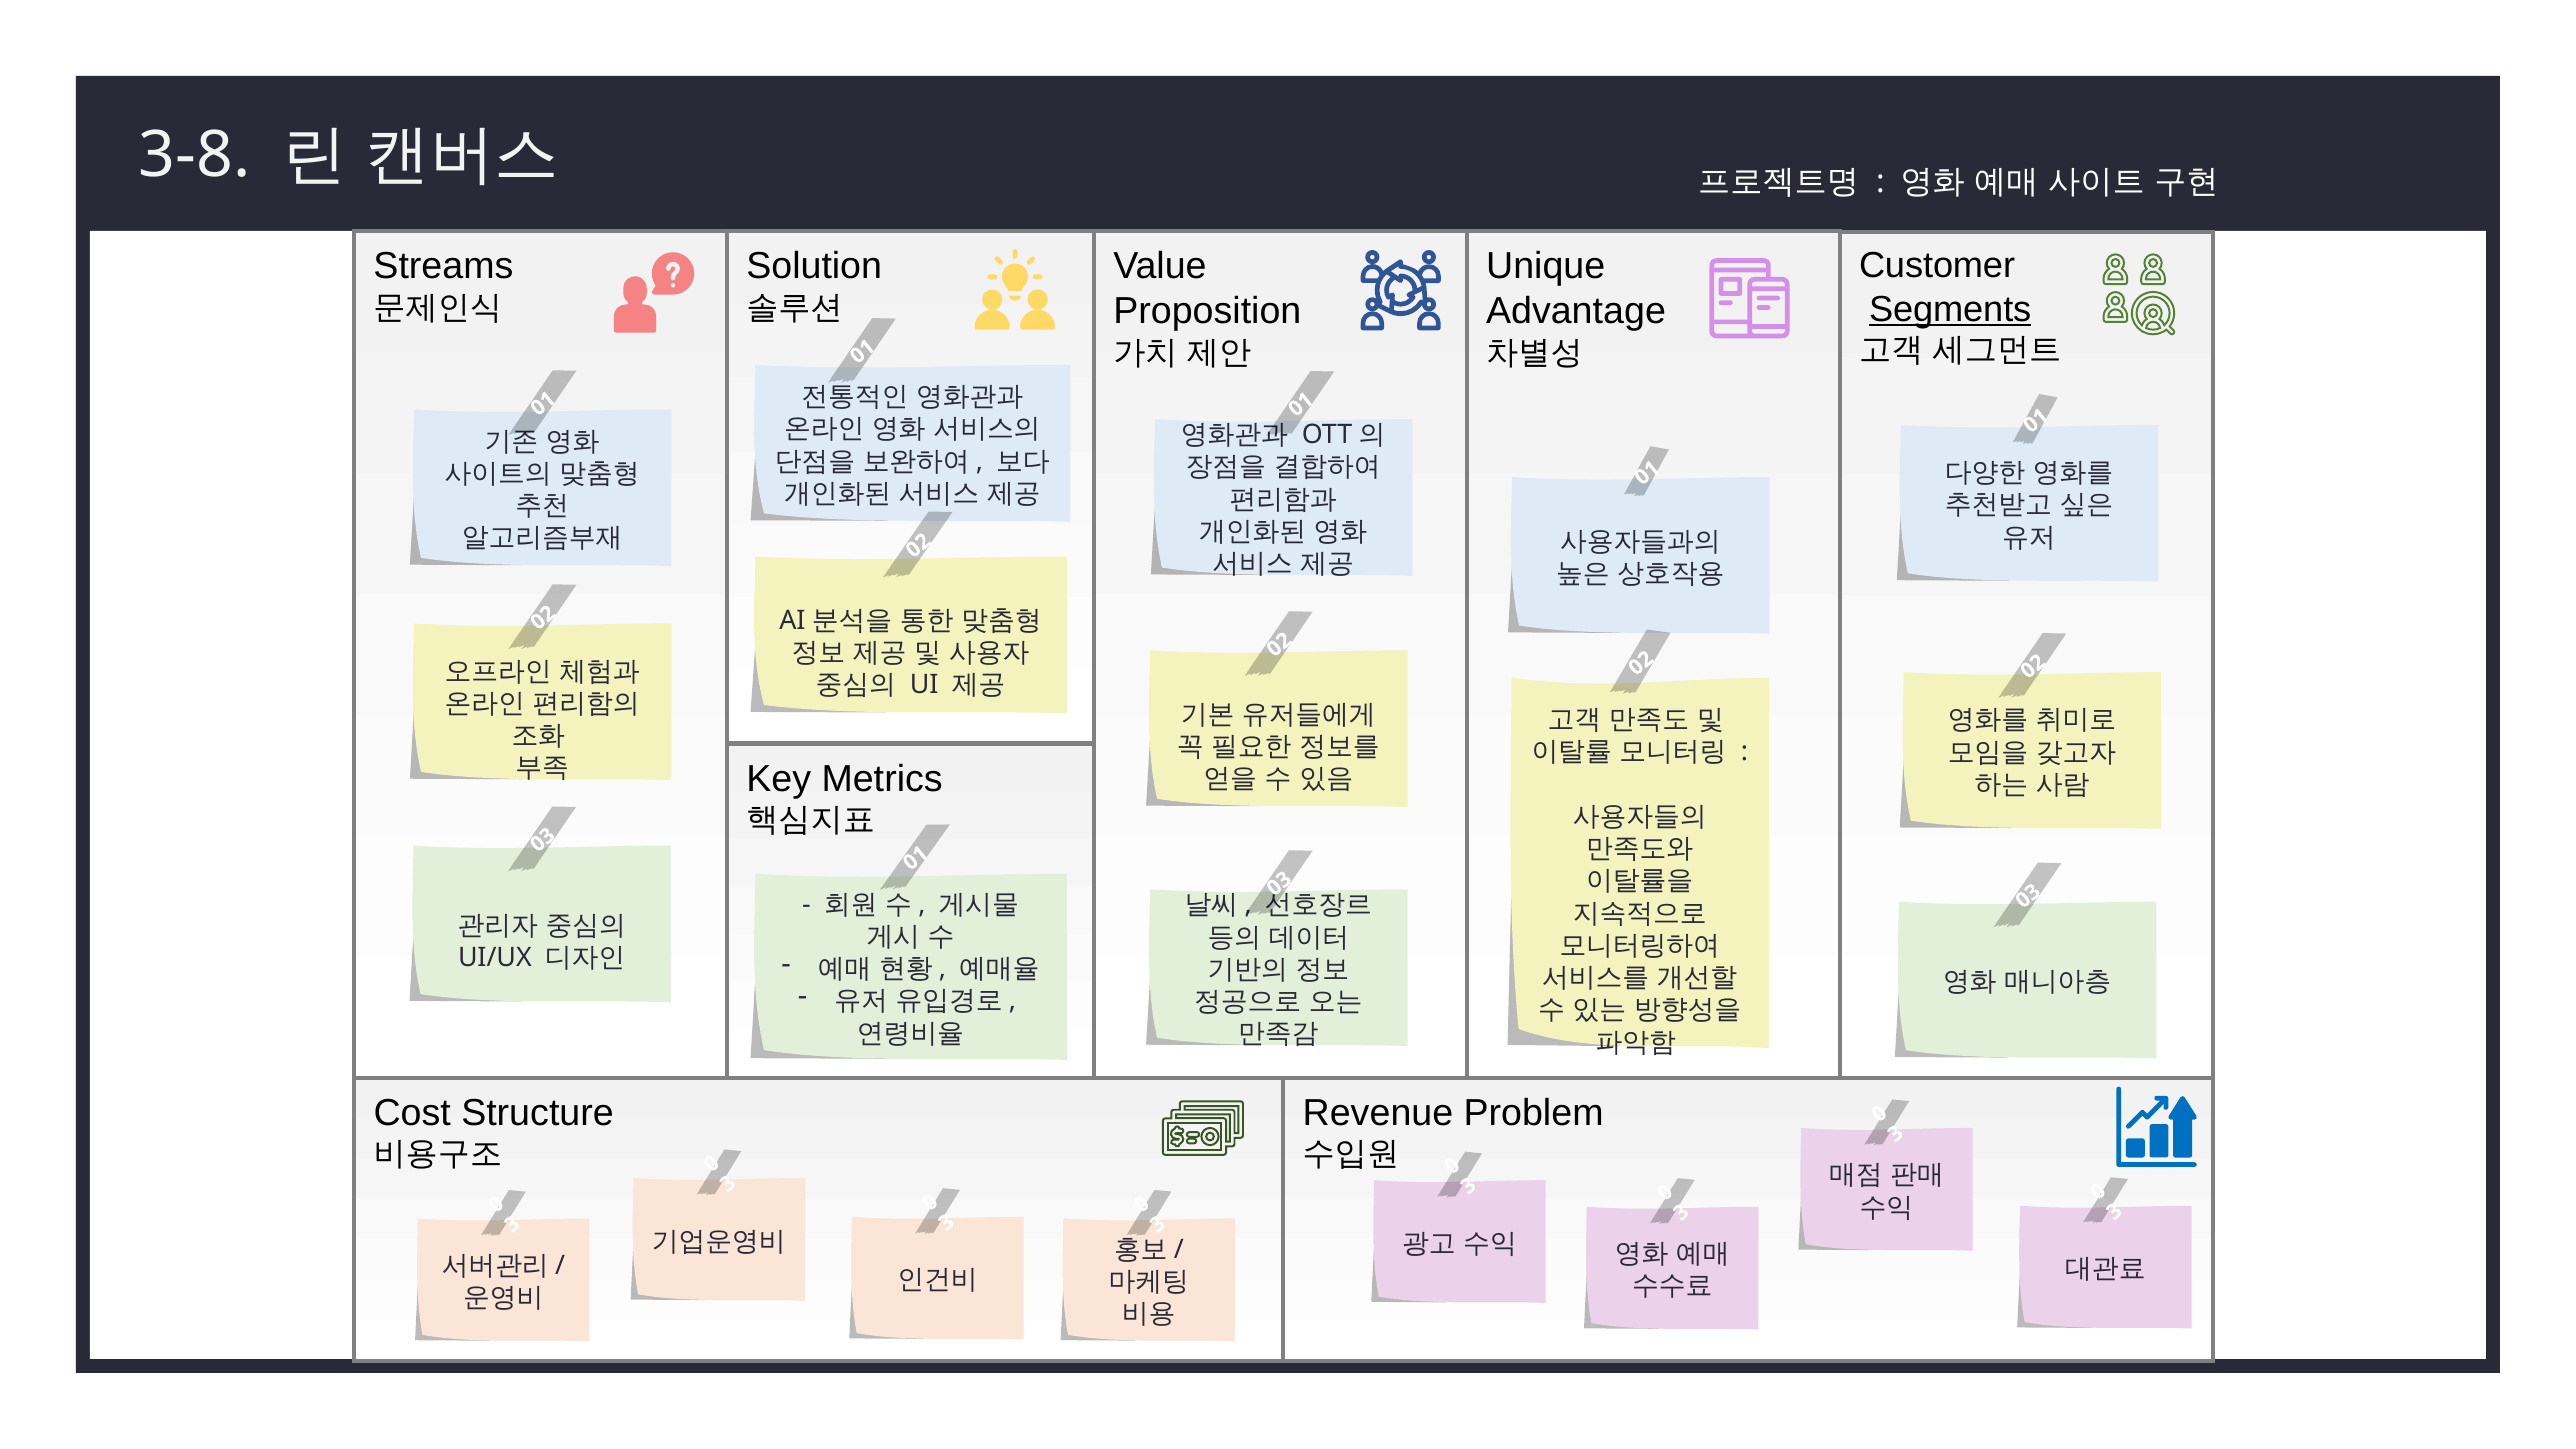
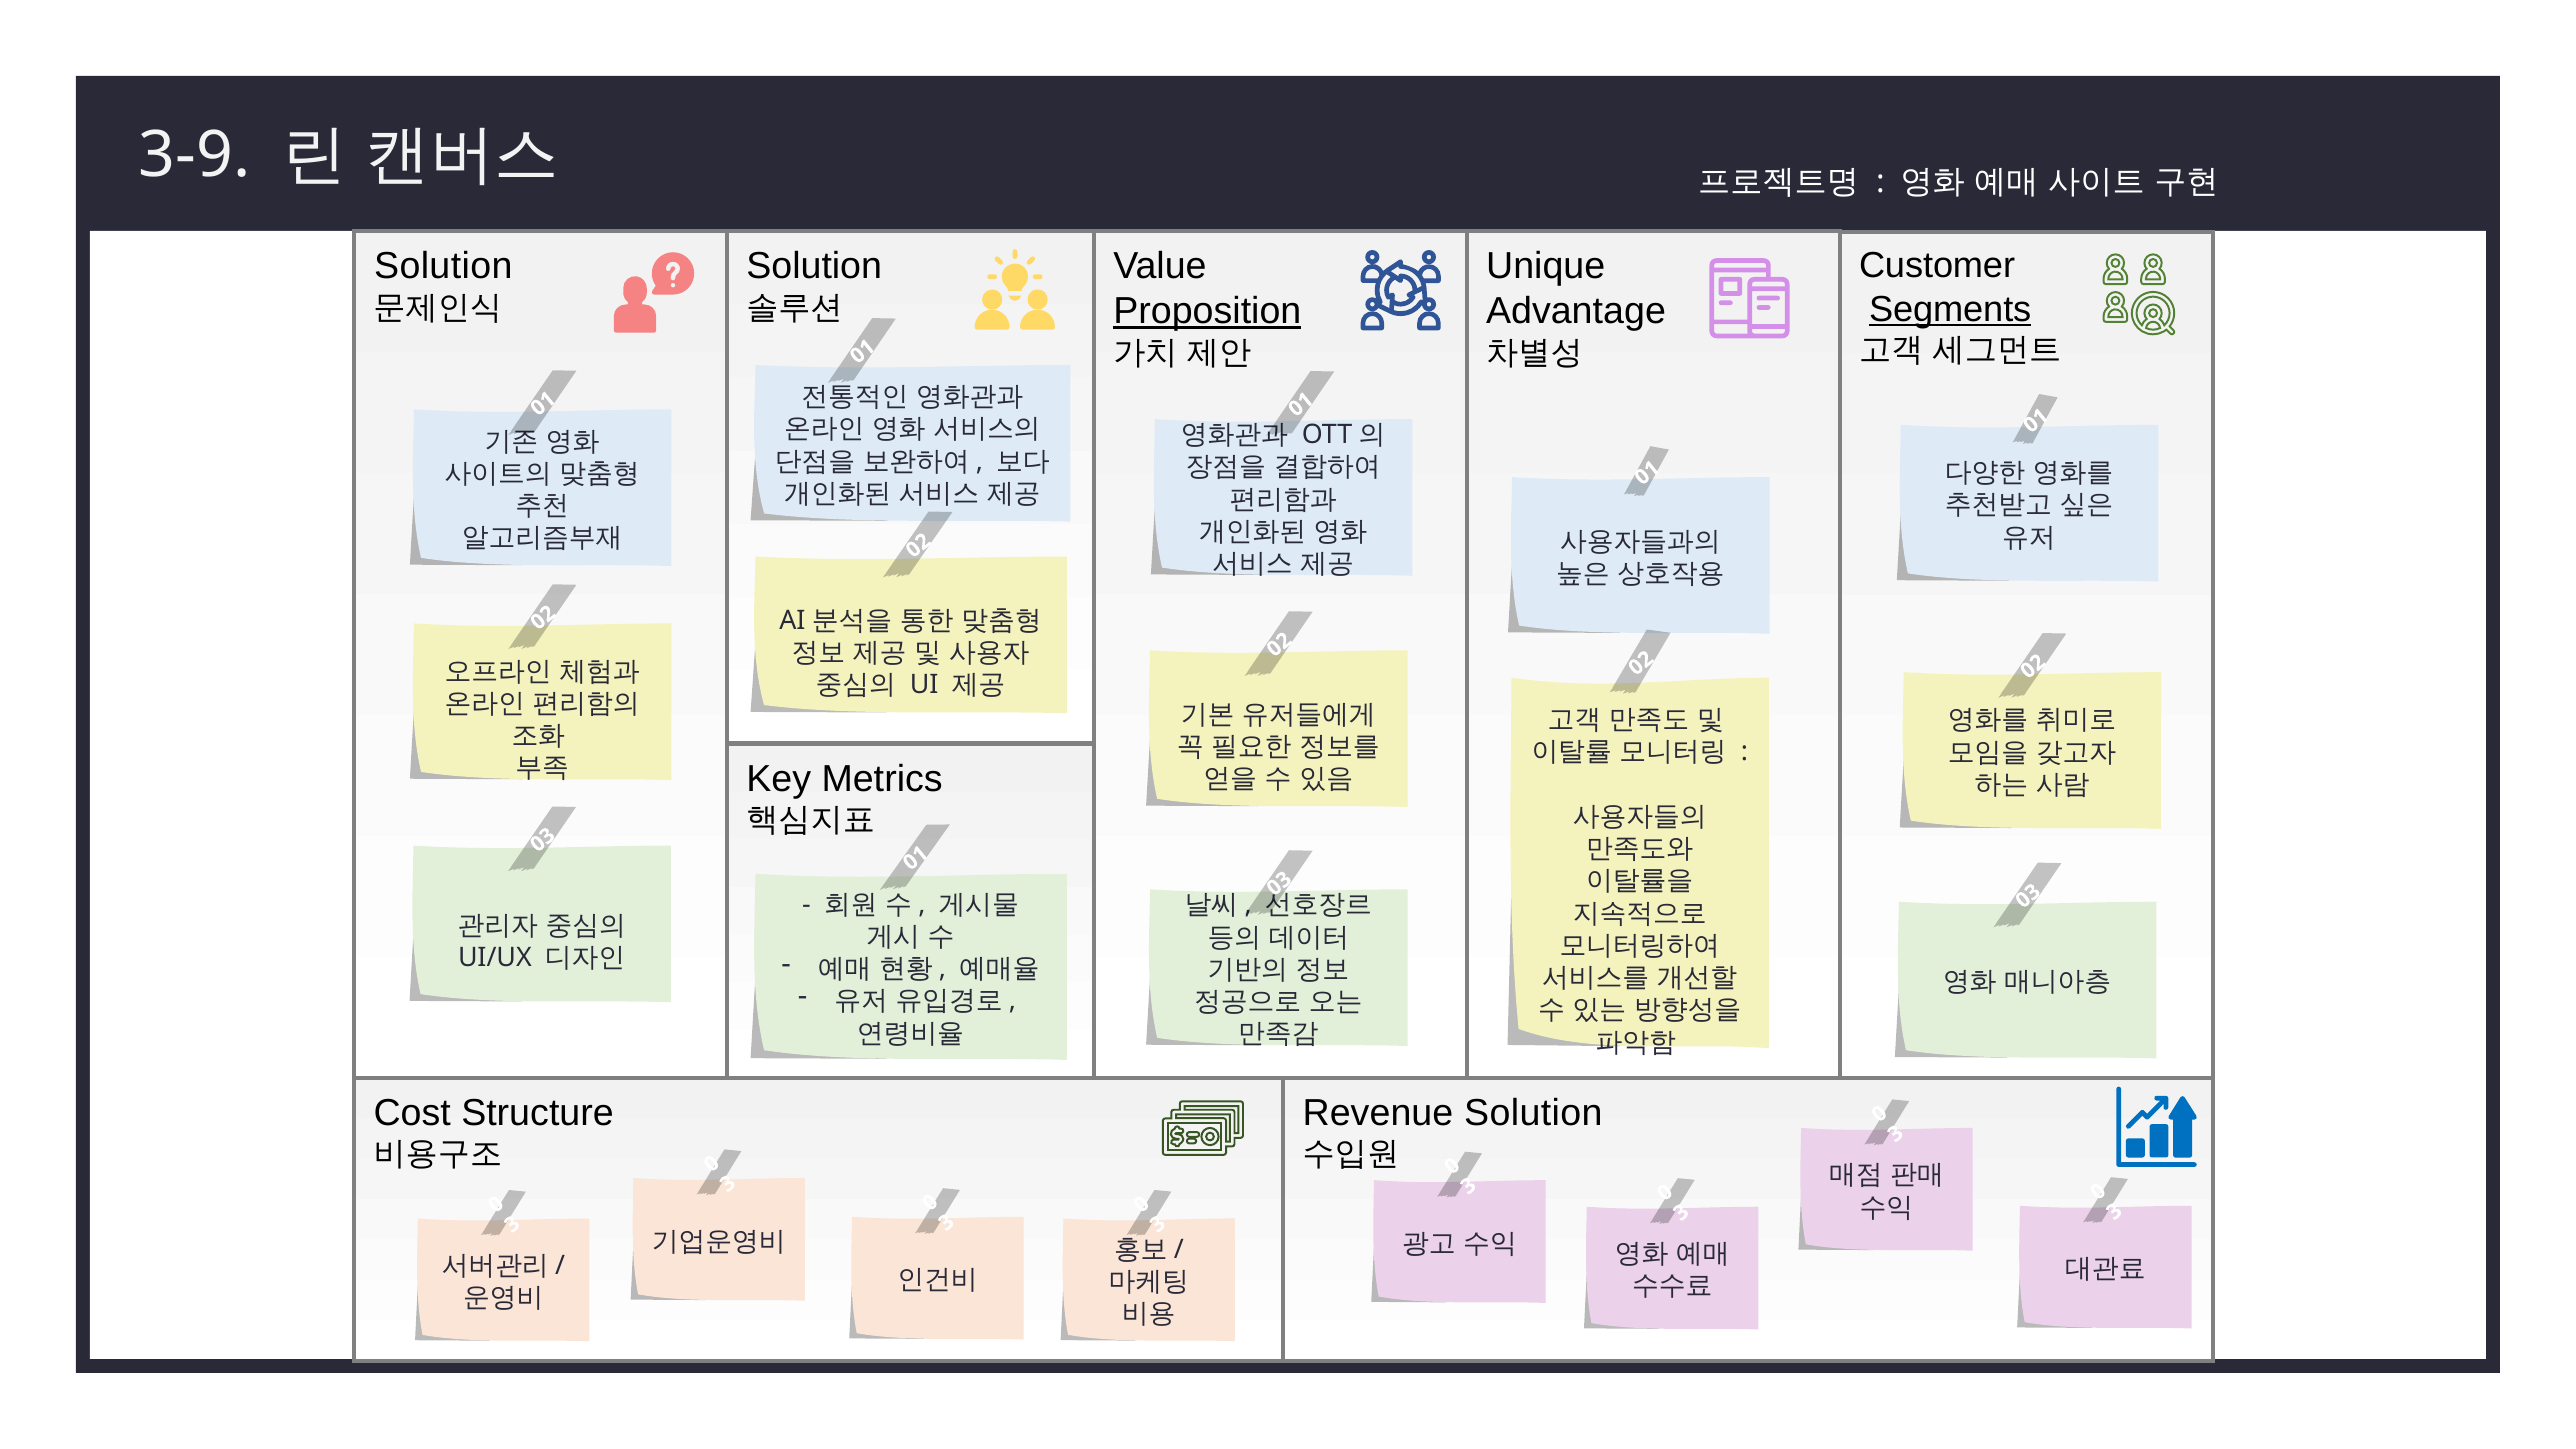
3-8: 3-8 -> 3-9 (195, 155)
Streams: Streams -> Solution (443, 266)
Proposition underline: none -> present (1207, 311)
Revenue Problem: Problem -> Solution (1533, 1113)
